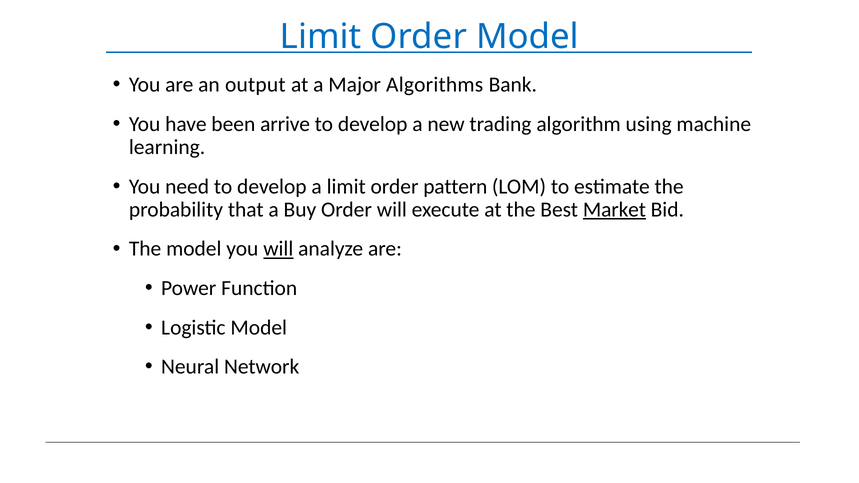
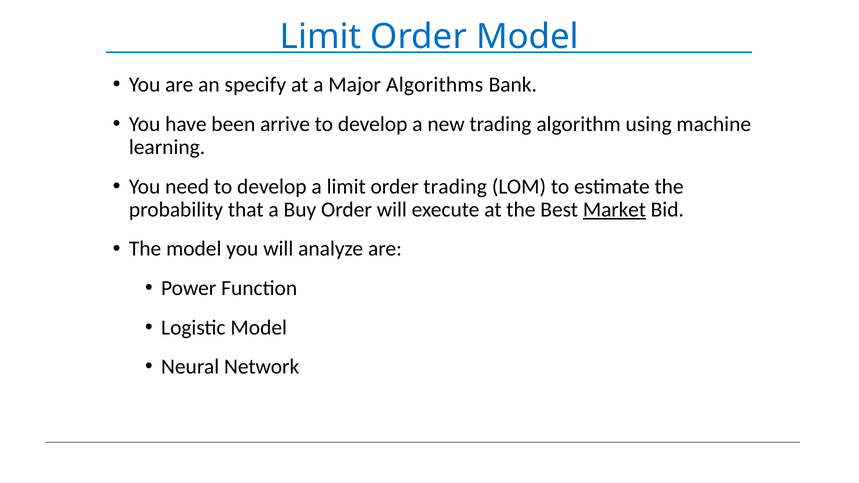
output: output -> specify (255, 85)
order pattern: pattern -> trading (455, 187)
will underline: present -> none (278, 249)
